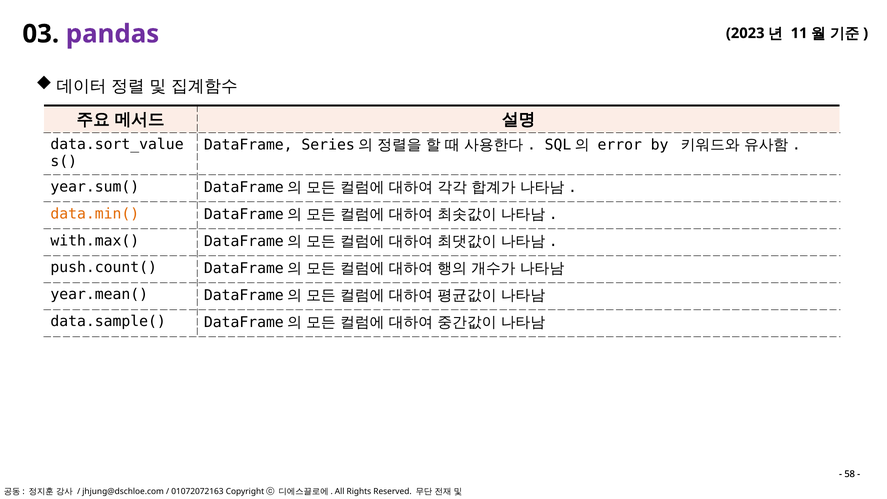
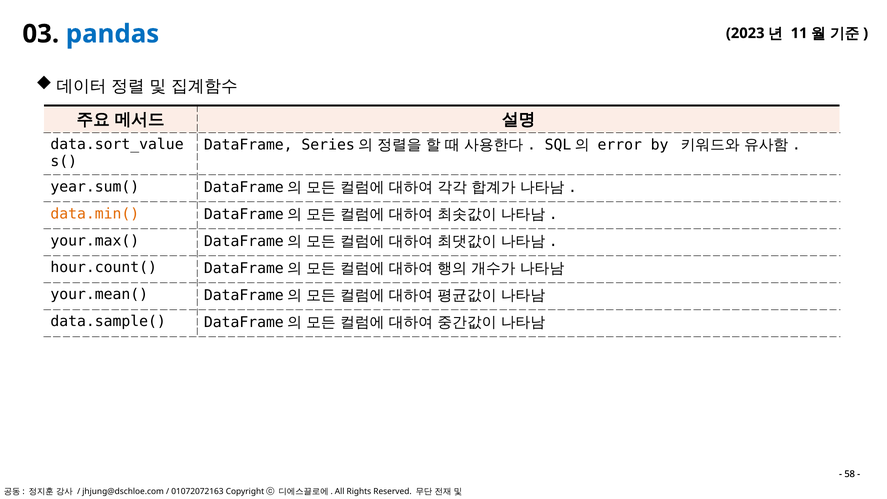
pandas colour: purple -> blue (112, 34)
with.max(: with.max( -> your.max( (95, 241)
push.count(: push.count( -> hour.count( (104, 268)
year.mean(: year.mean( -> your.mean( (99, 295)
